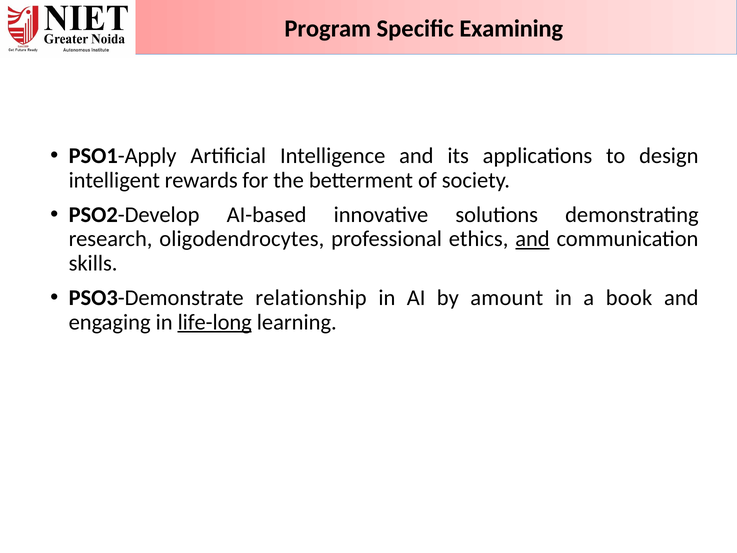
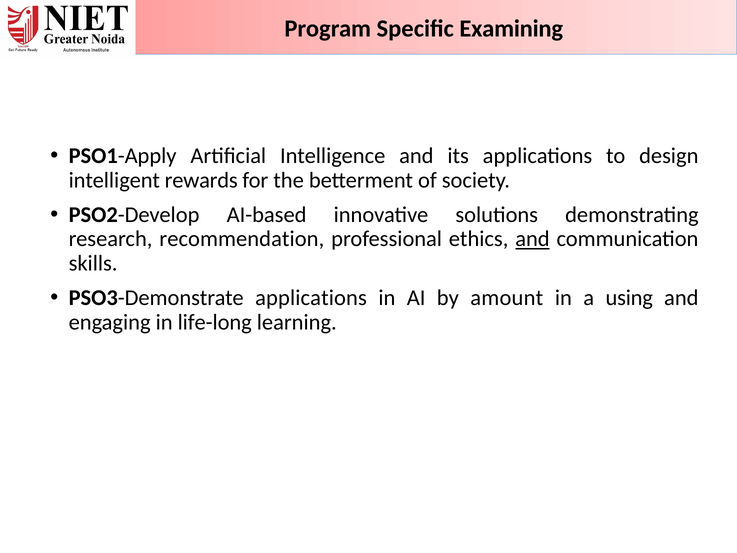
oligodendrocytes: oligodendrocytes -> recommendation (242, 239)
PSO3-Demonstrate relationship: relationship -> applications (311, 298)
book: book -> using (629, 298)
life-long underline: present -> none (215, 322)
